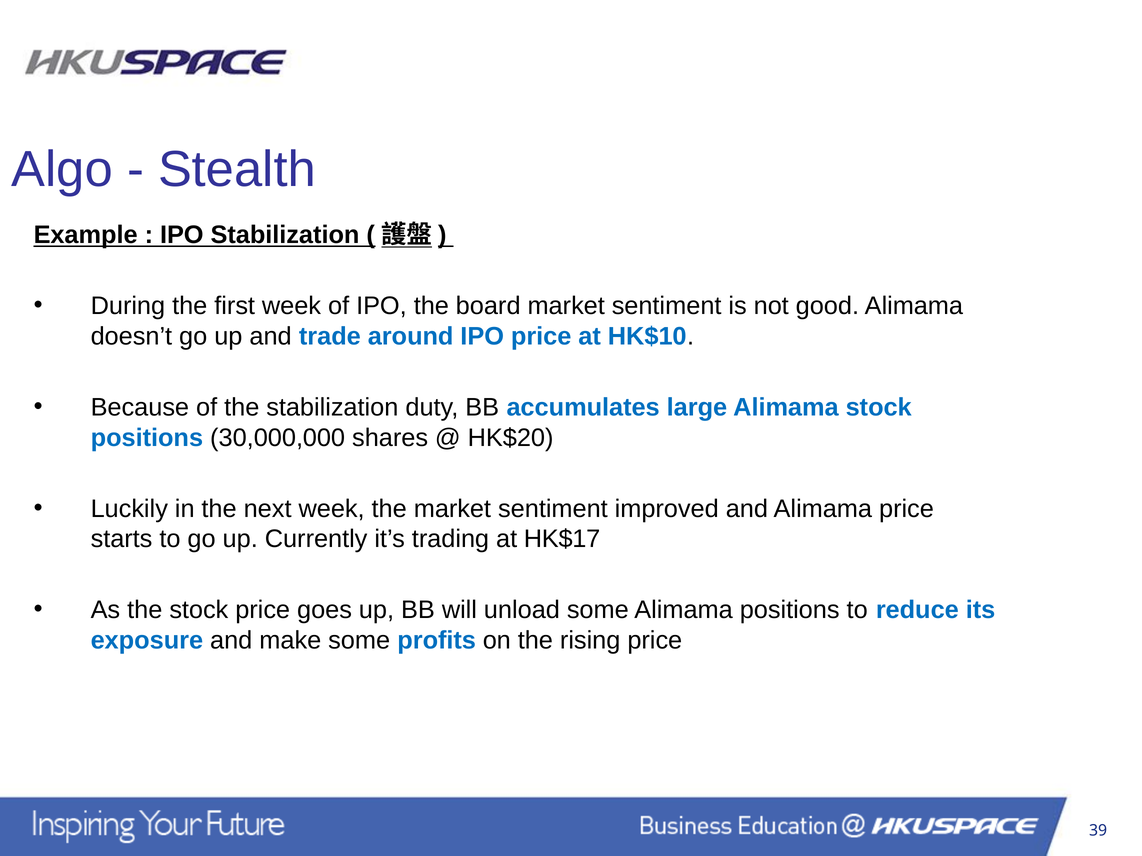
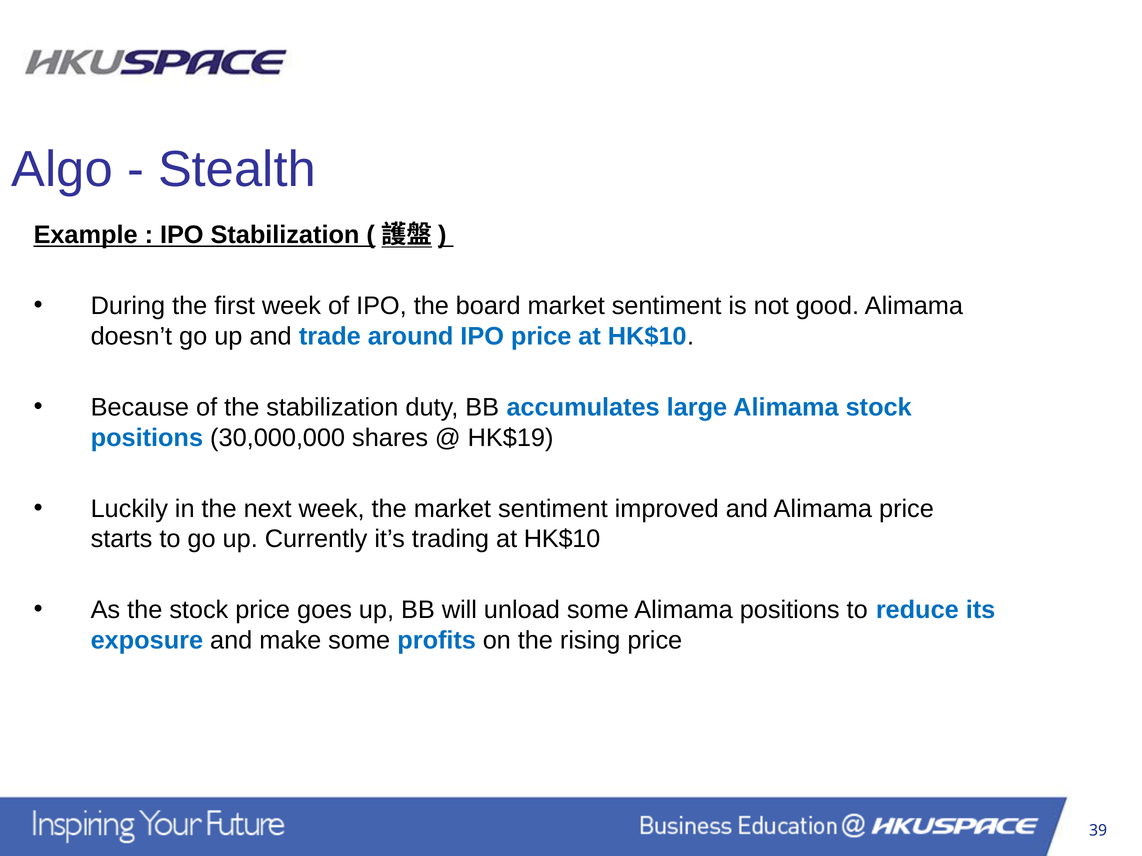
HK$20: HK$20 -> HK$19 (511, 438)
trading at HK$17: HK$17 -> HK$10 (562, 539)
